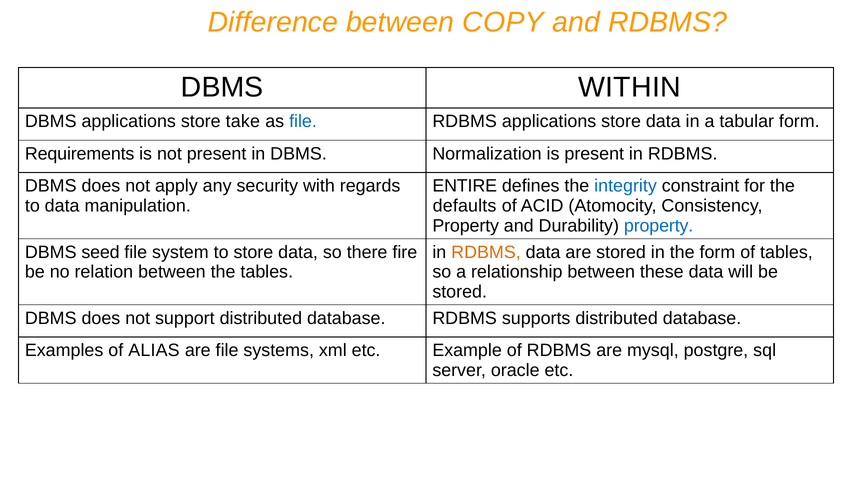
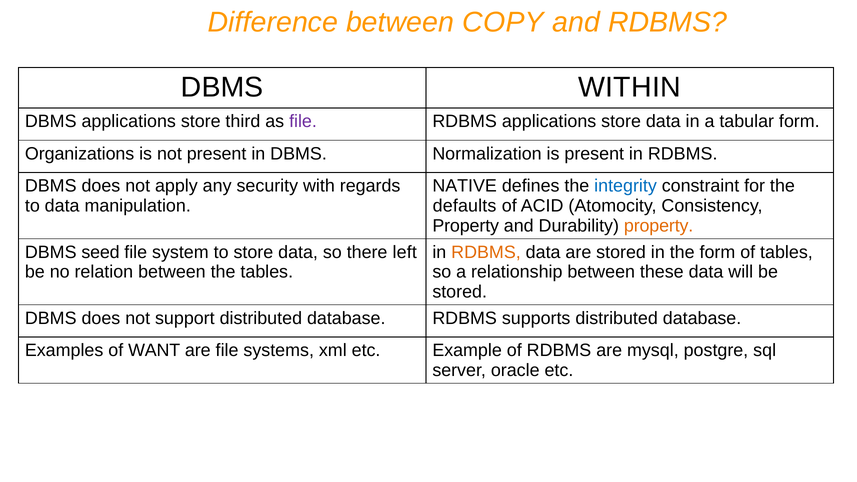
take: take -> third (243, 122)
file colour: blue -> purple (303, 122)
Requirements: Requirements -> Organizations (80, 154)
ENTIRE: ENTIRE -> NATIVE (465, 186)
property colour: blue -> orange (659, 226)
fire: fire -> left (405, 252)
ALIAS: ALIAS -> WANT (154, 351)
